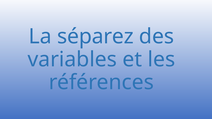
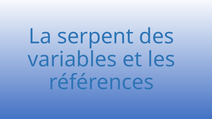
séparez: séparez -> serpent (95, 37)
